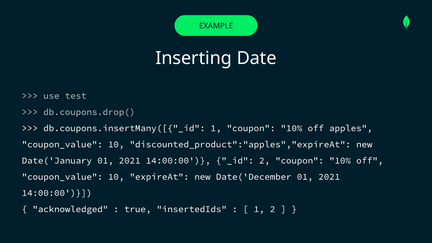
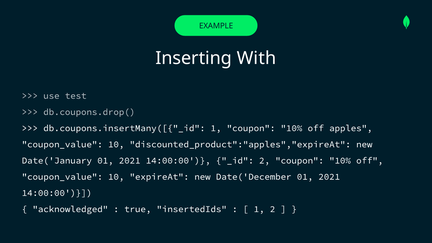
Date: Date -> With (257, 58)
